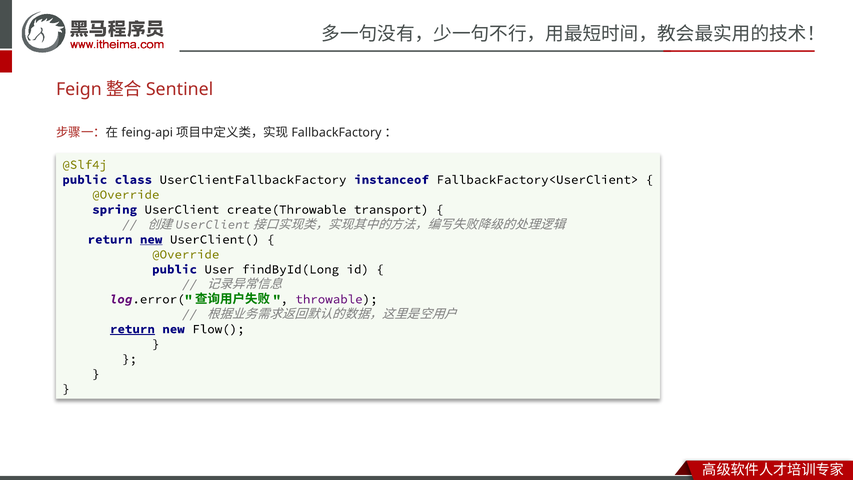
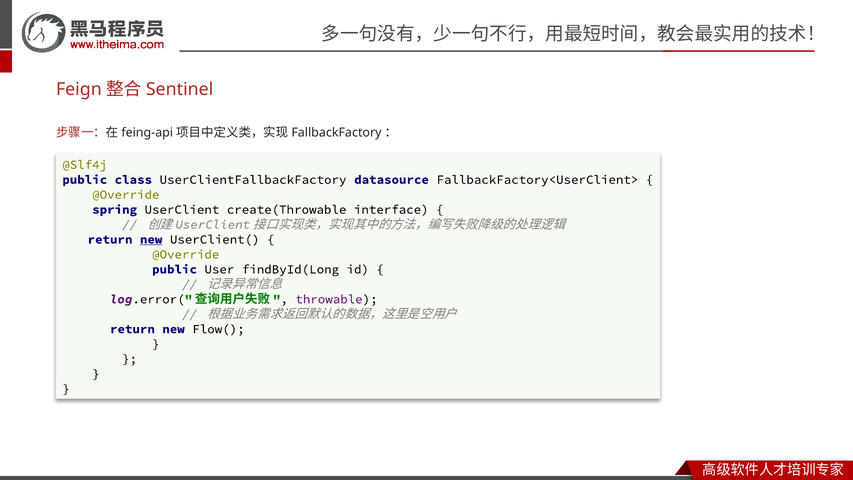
instanceof: instanceof -> datasource (392, 180)
transport: transport -> interface (391, 209)
return underline: present -> none (132, 329)
